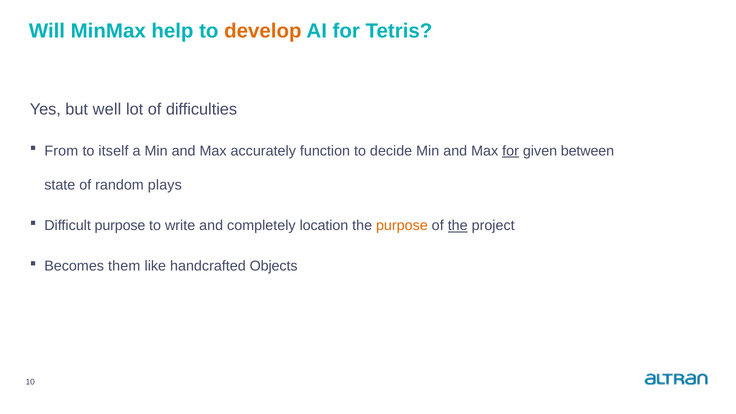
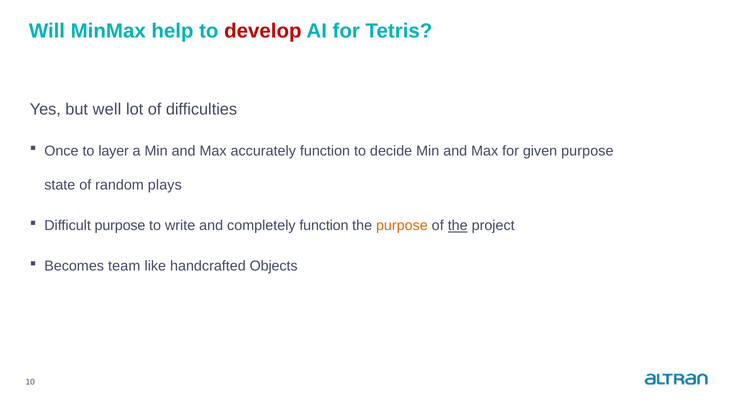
develop colour: orange -> red (263, 31)
From: From -> Once (61, 151)
itself: itself -> layer (114, 151)
for underline: present -> none (511, 151)
given between: between -> purpose (587, 151)
completely location: location -> function (324, 226)
them: them -> team (124, 266)
